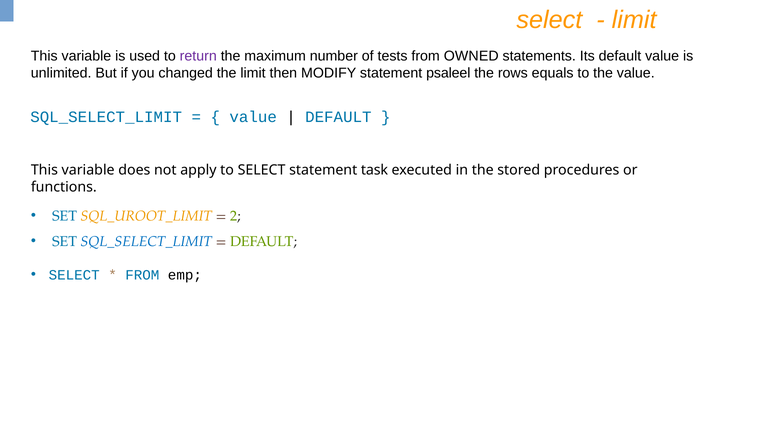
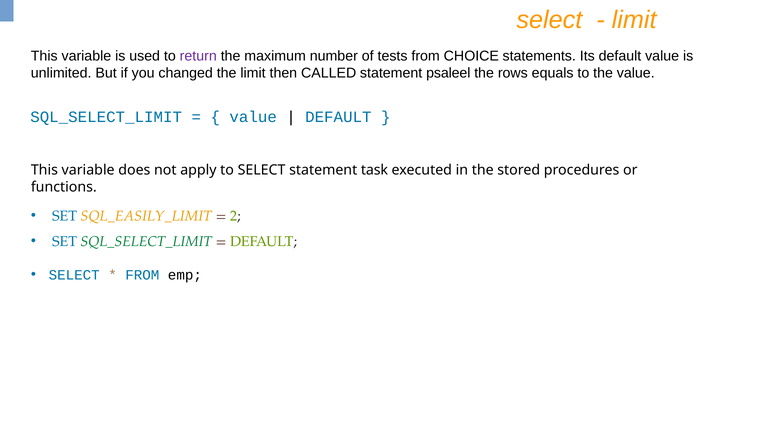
OWNED: OWNED -> CHOICE (471, 56)
MODIFY: MODIFY -> CALLED (329, 73)
SQL_UROOT_LIMIT: SQL_UROOT_LIMIT -> SQL_EASILY_LIMIT (146, 216)
SQL_SELECT_LIMIT colour: blue -> green (146, 241)
